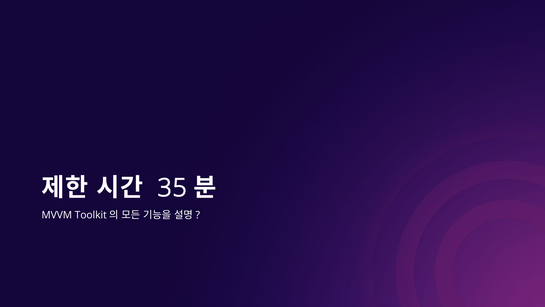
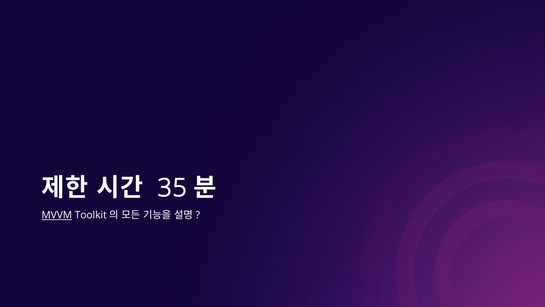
MVVM underline: none -> present (57, 215)
